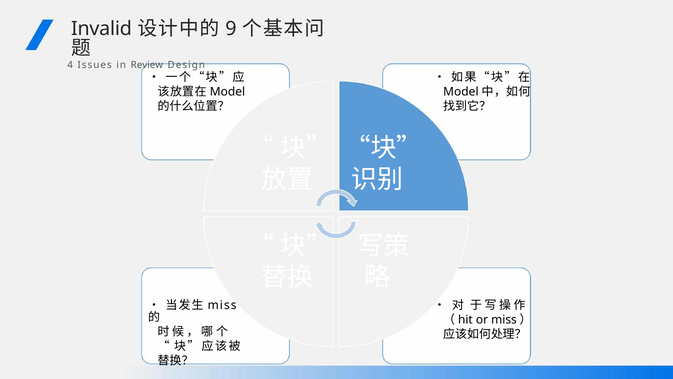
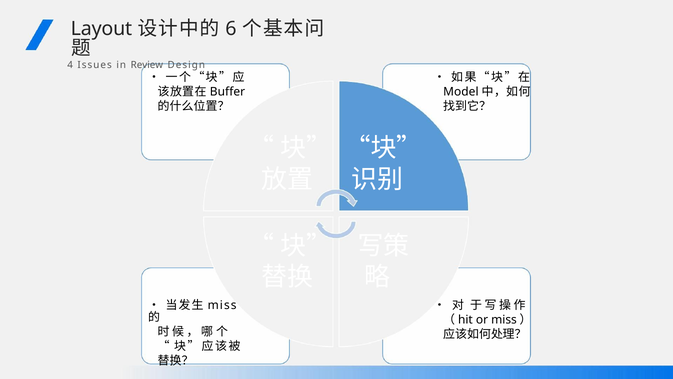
Invalid: Invalid -> Layout (101, 29)
9: 9 -> 6 (231, 29)
Model: Model -> Buffer (227, 92)
